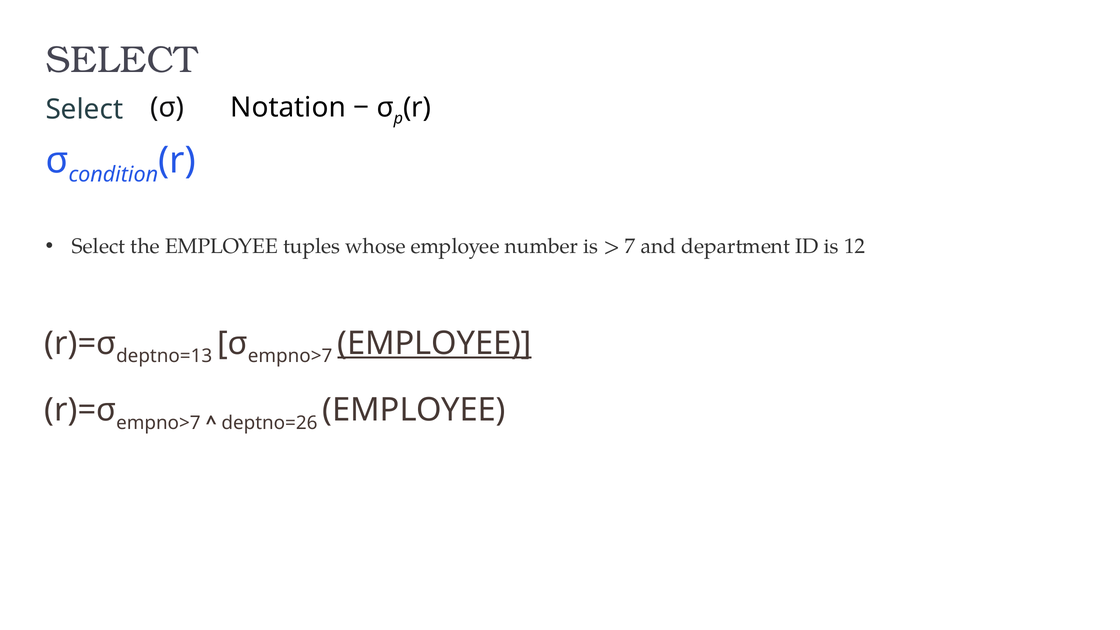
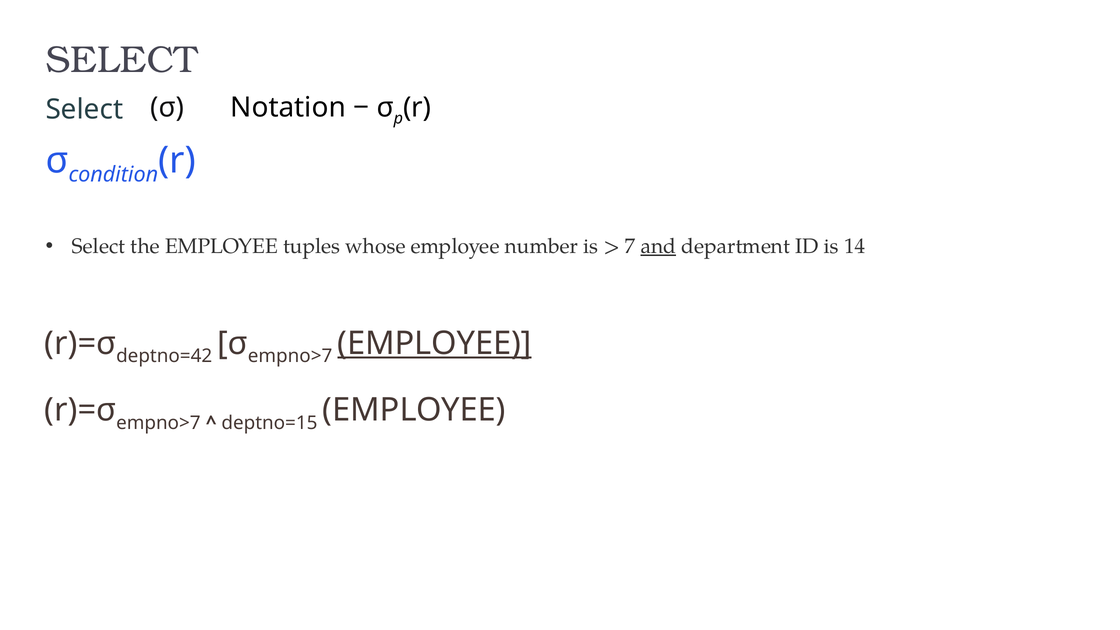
and underline: none -> present (658, 246)
12: 12 -> 14 (855, 246)
deptno=13: deptno=13 -> deptno=42 (164, 356)
deptno=26: deptno=26 -> deptno=15 (269, 423)
